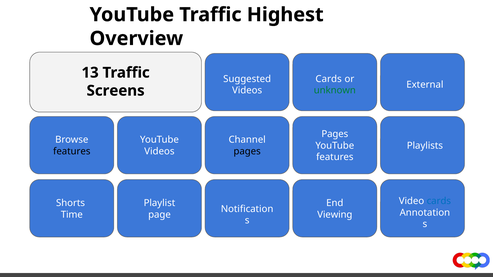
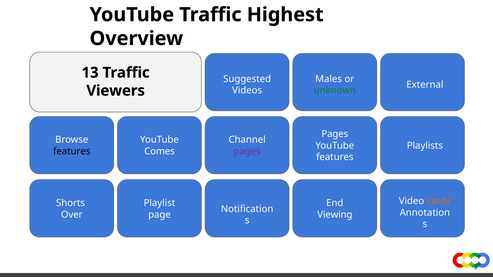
Cards: Cards -> Males (329, 79)
Screens: Screens -> Viewers (116, 91)
Videos: Videos -> Comes (159, 151)
pages colour: black -> purple (247, 151)
cards colour: blue -> orange (439, 201)
Time: Time -> Over (72, 215)
